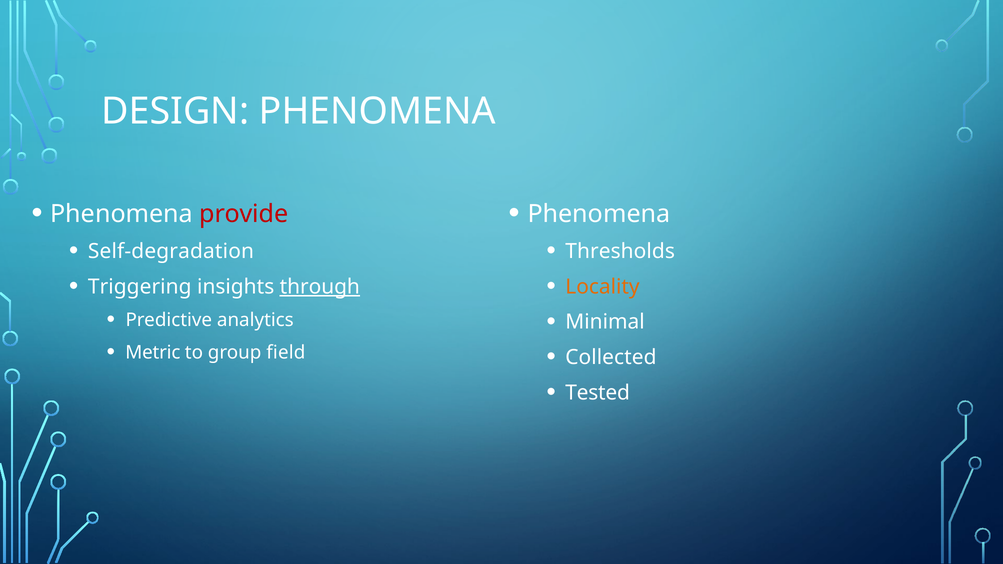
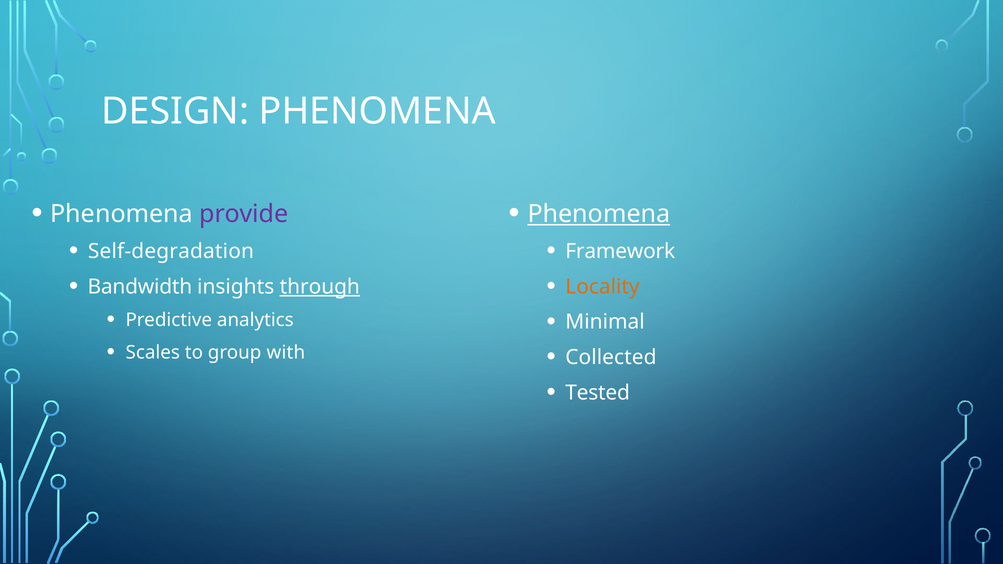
provide colour: red -> purple (244, 214)
Phenomena underline: none -> present (599, 214)
Thresholds: Thresholds -> Framework (620, 251)
Triggering: Triggering -> Bandwidth (140, 287)
Metric: Metric -> Scales (153, 352)
field: field -> with (286, 352)
